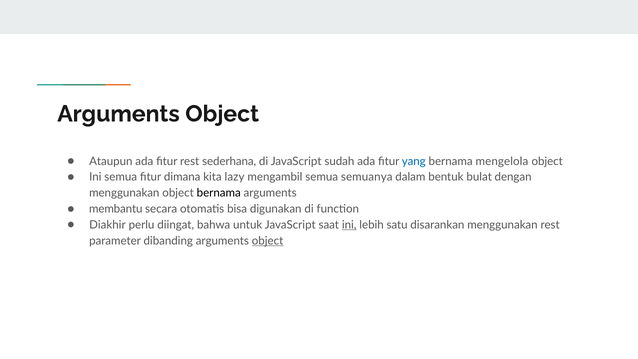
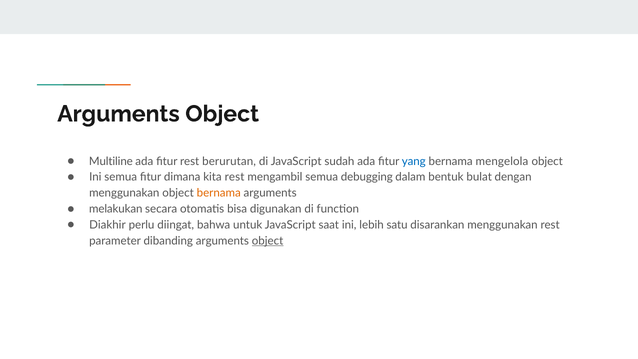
Ataupun: Ataupun -> Multiline (111, 161)
sederhana: sederhana -> berurutan (229, 161)
kita lazy: lazy -> rest (235, 177)
semuanya: semuanya -> debugging (367, 177)
bernama colour: black -> orange (219, 193)
membantu: membantu -> melakukan (116, 209)
ini underline: present -> none (349, 225)
